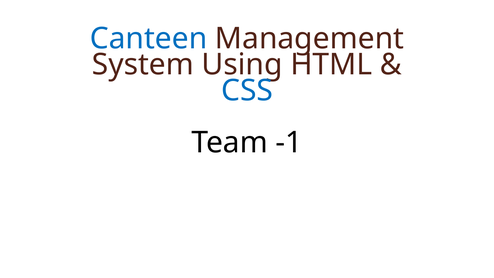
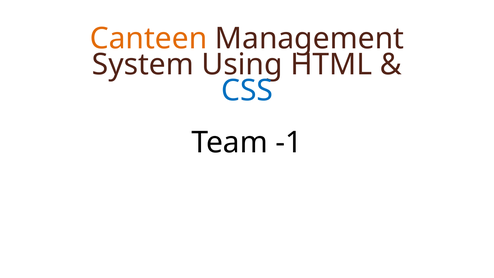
Canteen colour: blue -> orange (148, 39)
